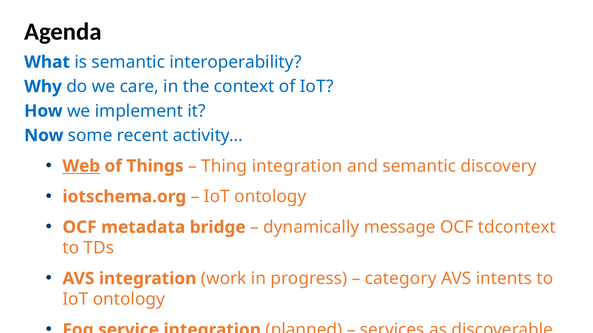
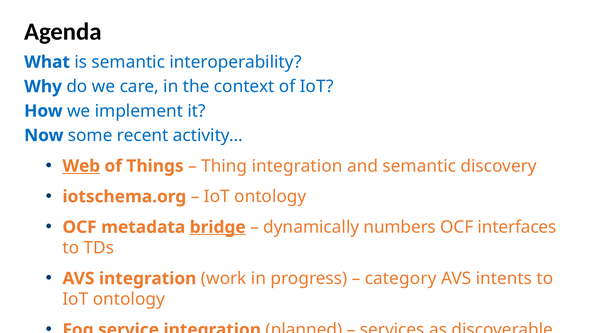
bridge underline: none -> present (218, 228)
message: message -> numbers (400, 228)
tdcontext: tdcontext -> interfaces (517, 228)
